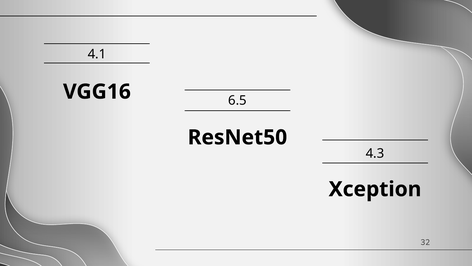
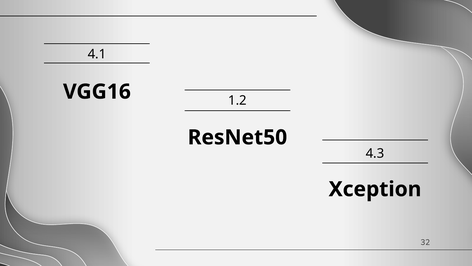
6.5: 6.5 -> 1.2 (237, 100)
